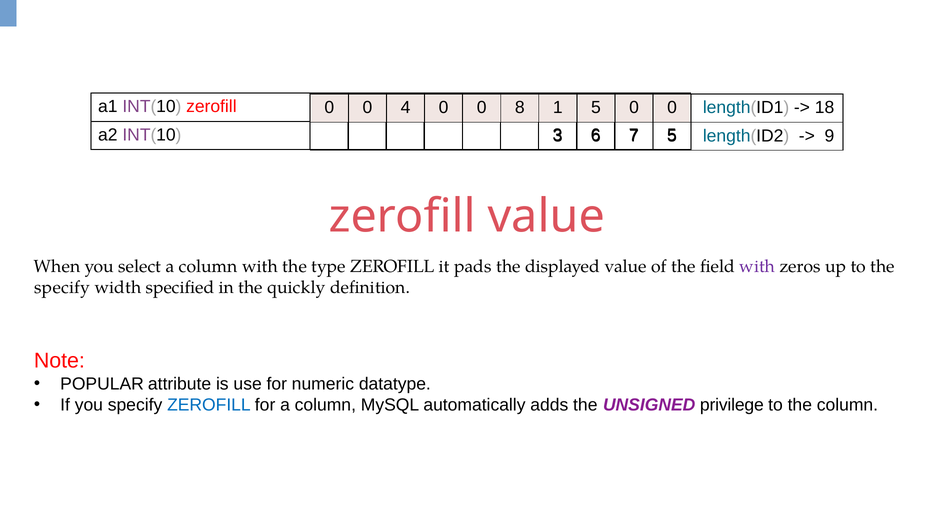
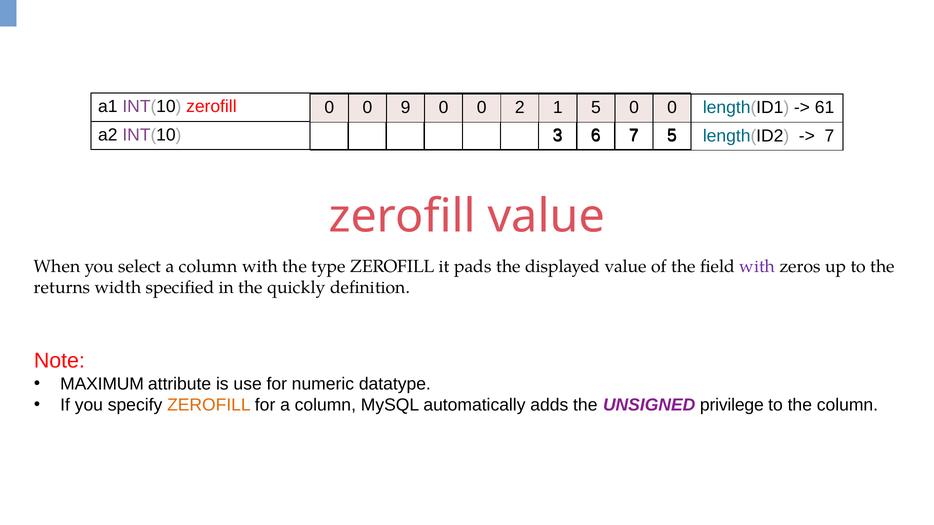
4: 4 -> 9 (406, 108)
8: 8 -> 2 (520, 108)
18: 18 -> 61 (825, 108)
9: 9 -> 7 (829, 136)
specify: specify -> returns (62, 288)
POPULAR: POPULAR -> MAXIMUM (102, 384)
ZEROFILL colour: blue -> orange (209, 405)
